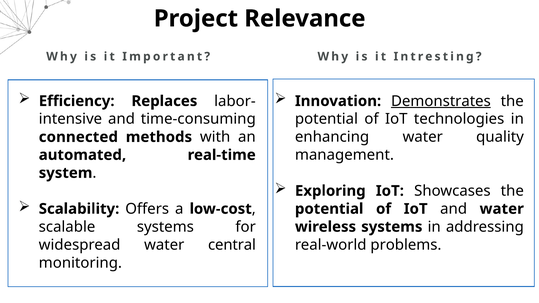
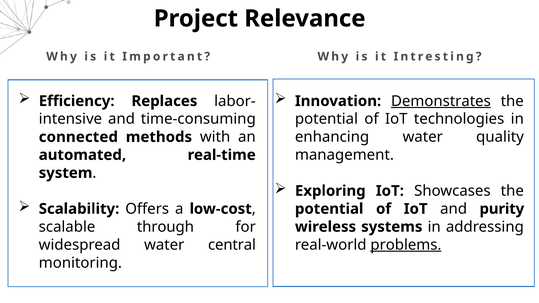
and water: water -> purity (502, 209)
scalable systems: systems -> through (165, 227)
problems underline: none -> present (406, 245)
